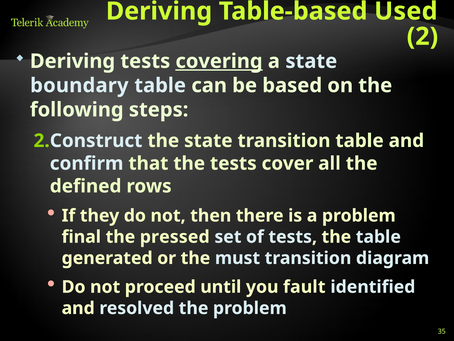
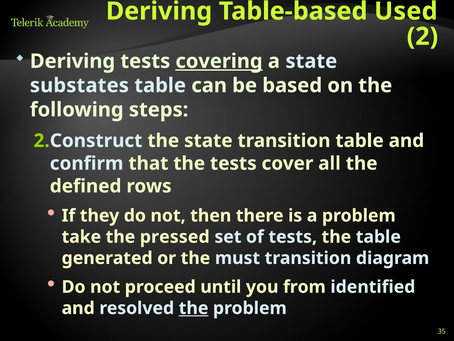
boundary: boundary -> substates (79, 85)
final: final -> take (81, 237)
fault: fault -> from (304, 287)
the underline: none -> present (194, 308)
